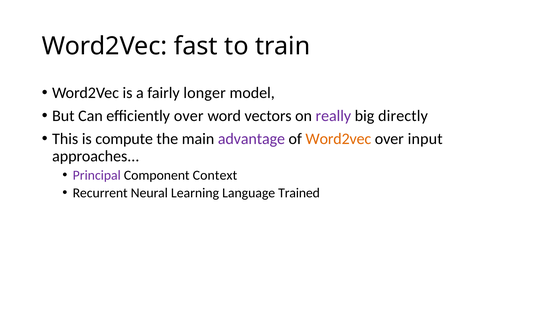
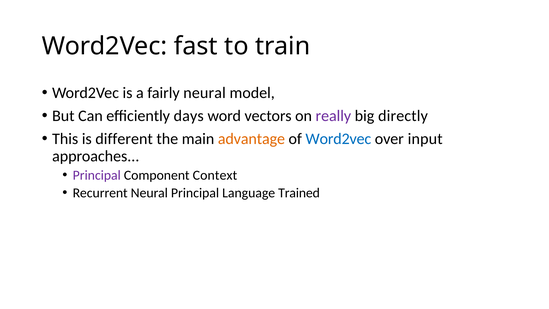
fairly longer: longer -> neural (205, 93)
efficiently over: over -> days (189, 116)
compute: compute -> different (124, 139)
advantage colour: purple -> orange (251, 139)
Word2vec colour: orange -> blue (338, 139)
Neural Learning: Learning -> Principal (195, 193)
